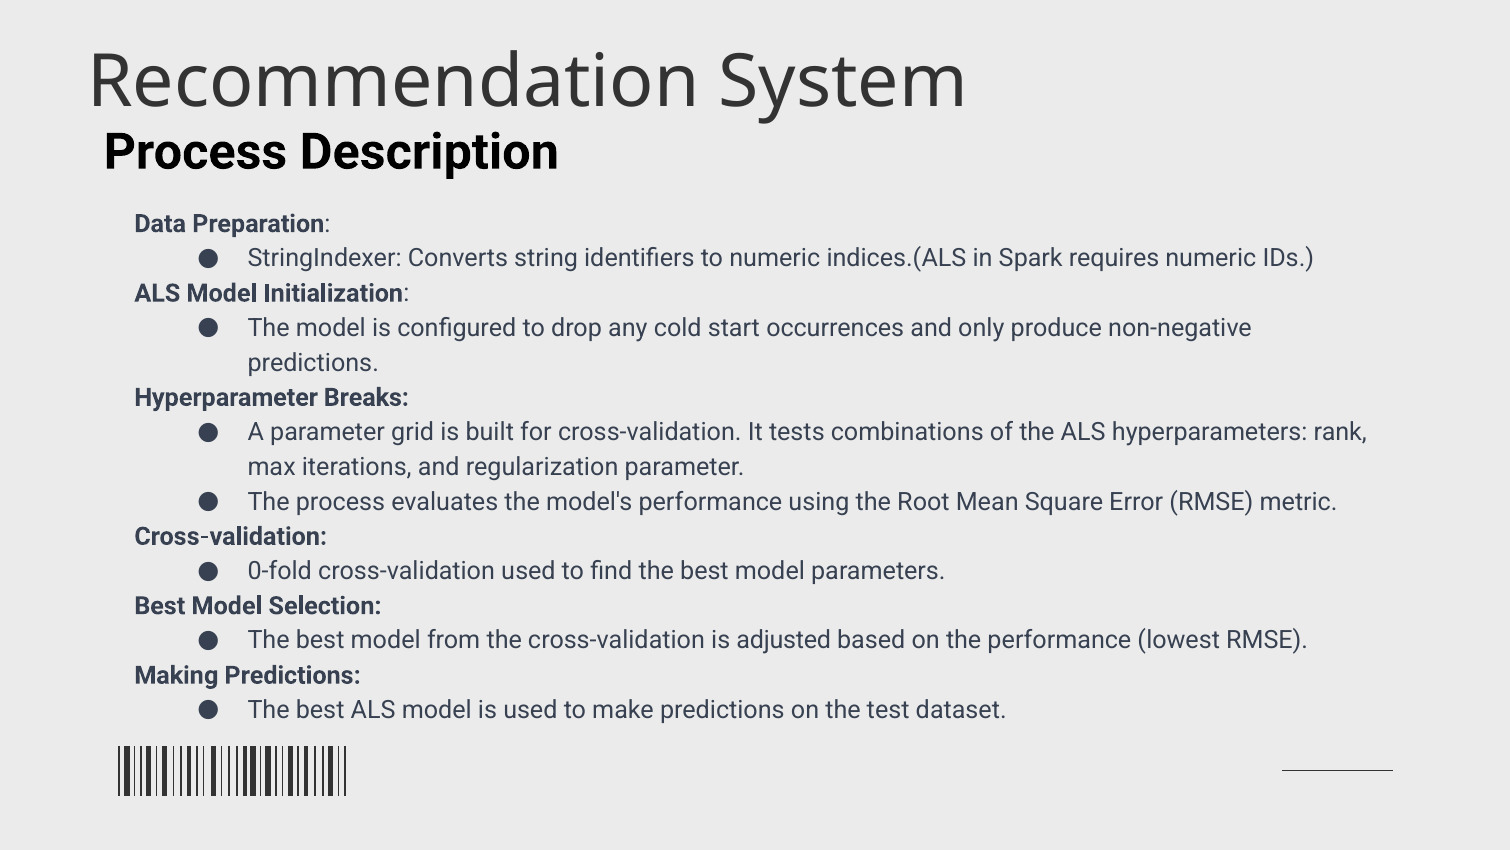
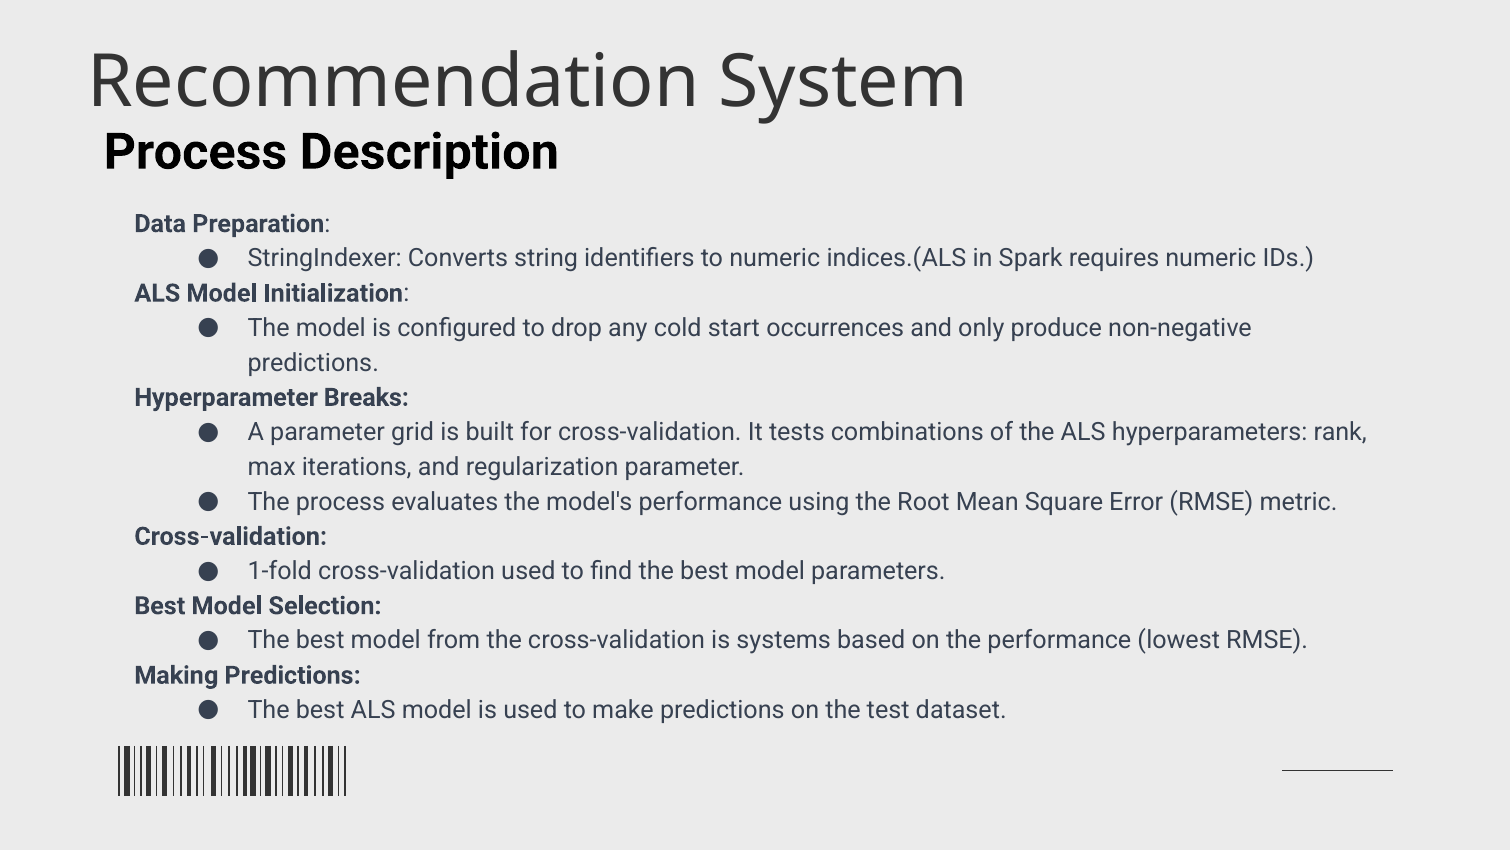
0-fold: 0-fold -> 1-fold (280, 571)
adjusted: adjusted -> systems (784, 640)
